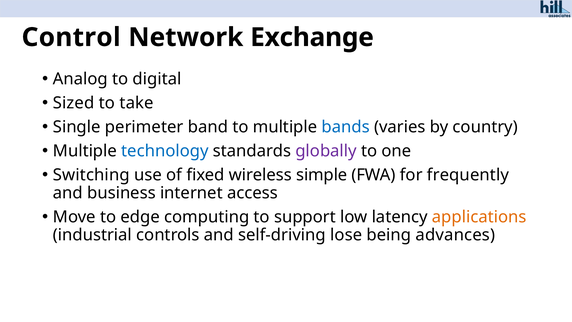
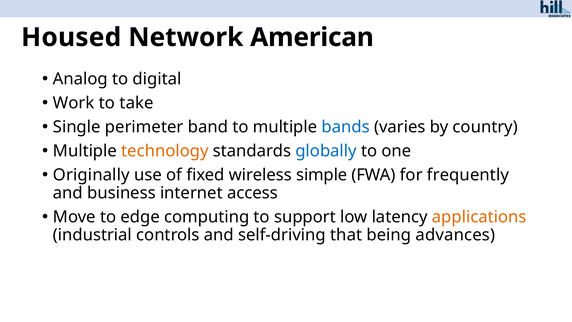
Control: Control -> Housed (71, 37)
Exchange: Exchange -> American (312, 37)
Sized: Sized -> Work (74, 103)
technology colour: blue -> orange (165, 151)
globally colour: purple -> blue (326, 151)
Switching: Switching -> Originally (91, 175)
lose: lose -> that (346, 235)
